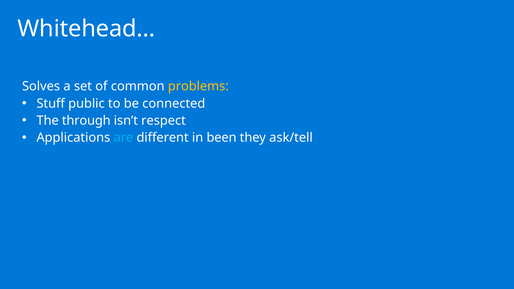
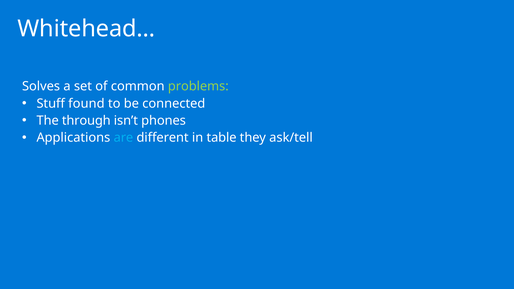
problems colour: yellow -> light green (198, 86)
public: public -> found (86, 104)
respect: respect -> phones (164, 121)
been: been -> table (222, 138)
